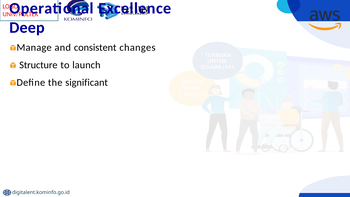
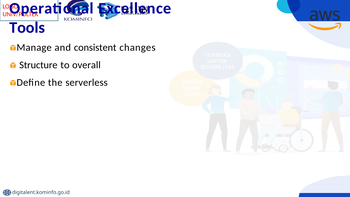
Deep: Deep -> Tools (27, 28)
launch: launch -> overall (86, 65)
significant: significant -> serverless (87, 82)
